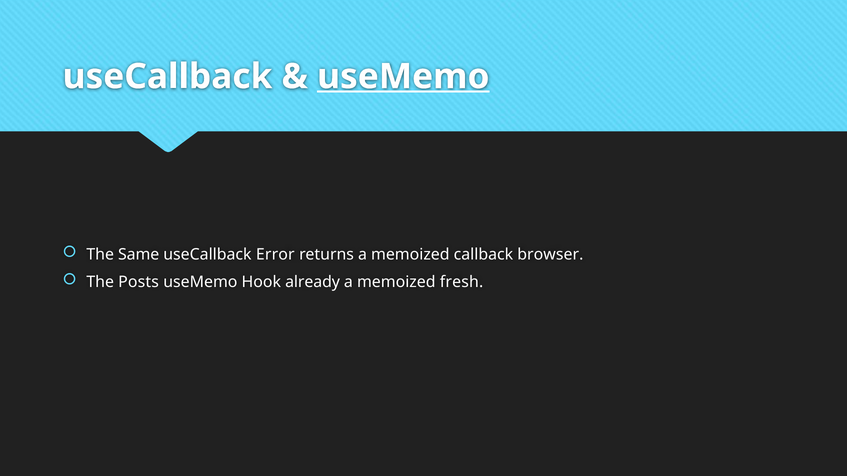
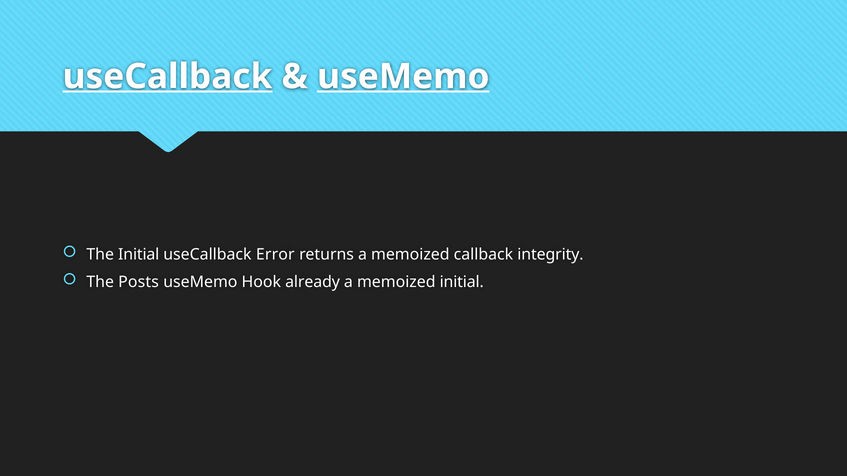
useCallback underline: none -> present (168, 77)
The Same: Same -> Initial (139, 255)
browser: browser -> integrity (550, 255)
memoized fresh: fresh -> initial (462, 282)
